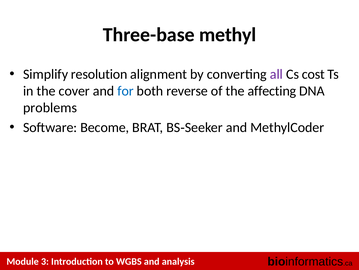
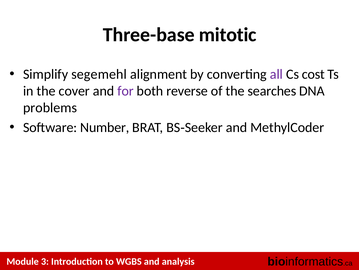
methyl: methyl -> mitotic (228, 35)
resolution: resolution -> segemehl (99, 74)
for colour: blue -> purple (125, 91)
affecting: affecting -> searches (272, 91)
Become: Become -> Number (105, 127)
